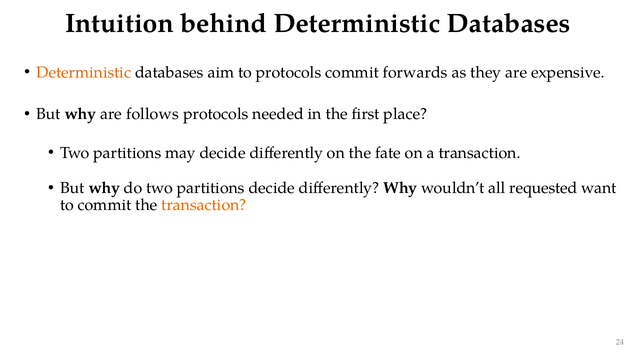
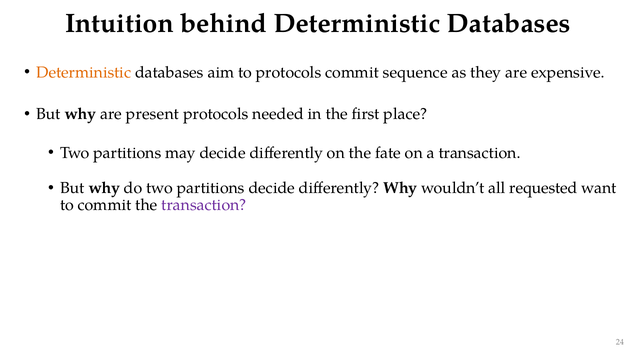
forwards: forwards -> sequence (415, 72)
follows: follows -> present (153, 114)
transaction colour: orange -> purple (204, 205)
